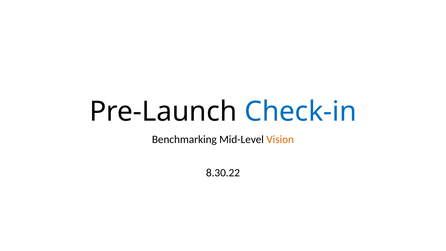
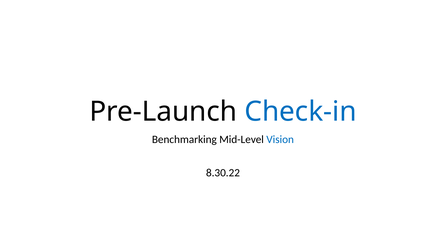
Vision colour: orange -> blue (280, 139)
